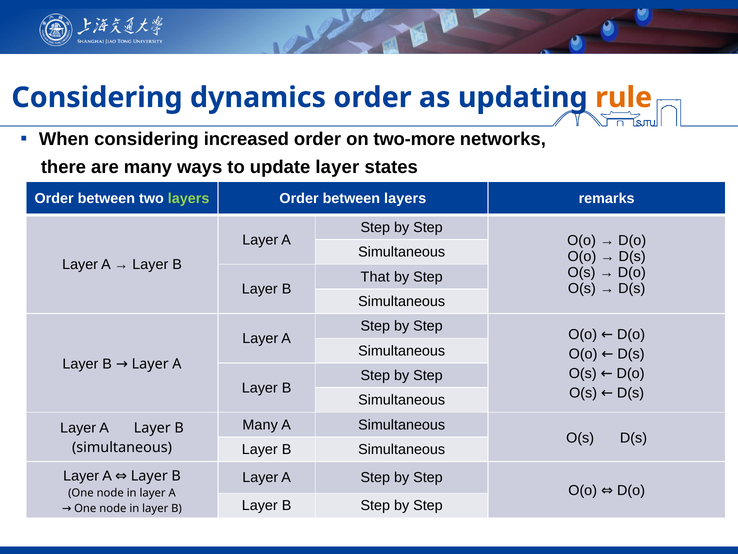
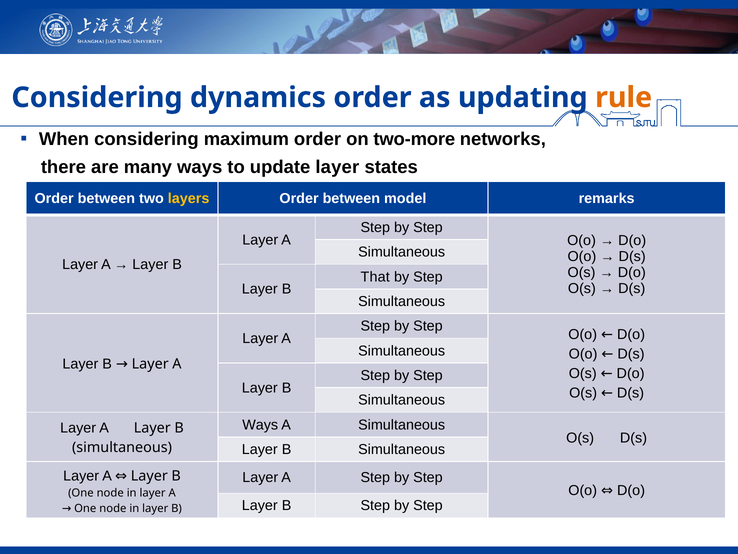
increased: increased -> maximum (246, 139)
layers colour: light green -> yellow (189, 198)
between layers: layers -> model (405, 198)
Many: Many -> Ways (260, 424)
